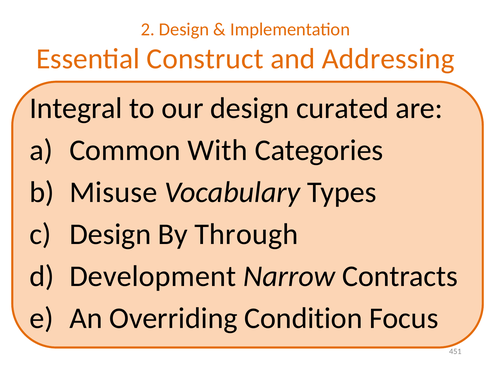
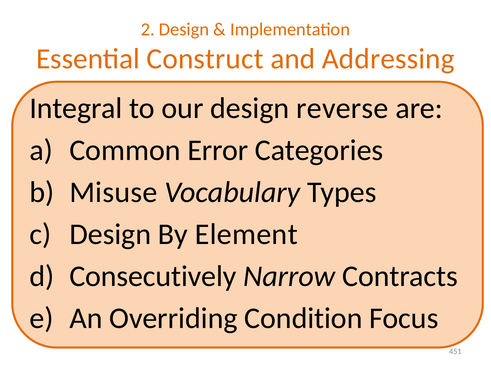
curated: curated -> reverse (342, 108)
With: With -> Error (218, 150)
Through: Through -> Element (246, 234)
Development: Development -> Consecutively (153, 276)
